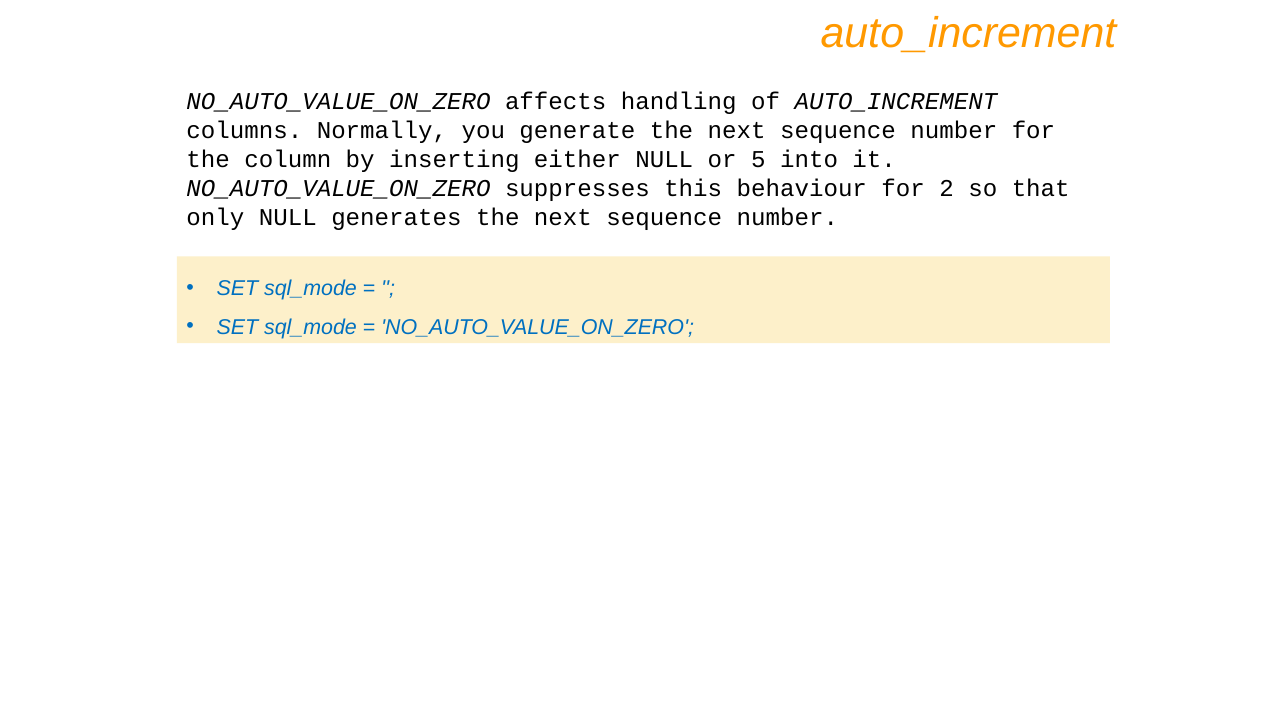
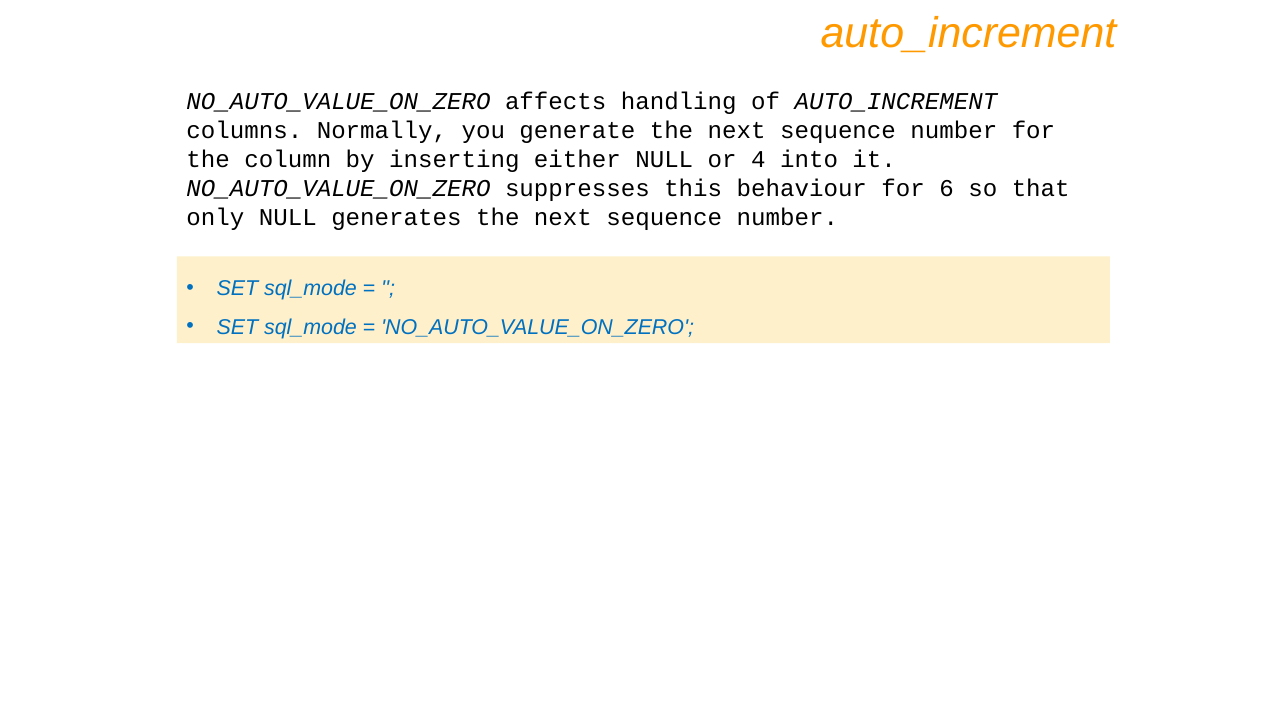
5: 5 -> 4 (758, 159)
2: 2 -> 6 (947, 188)
